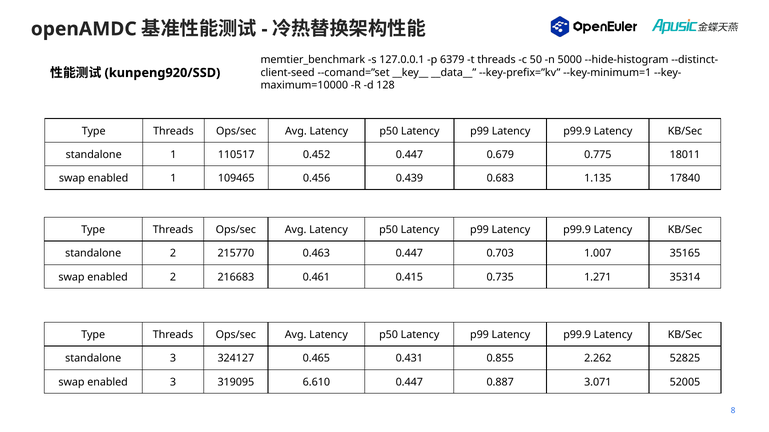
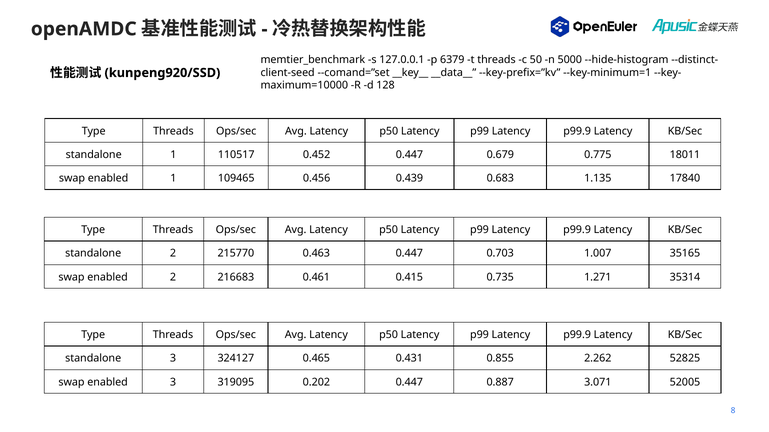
6.610: 6.610 -> 0.202 (316, 383)
